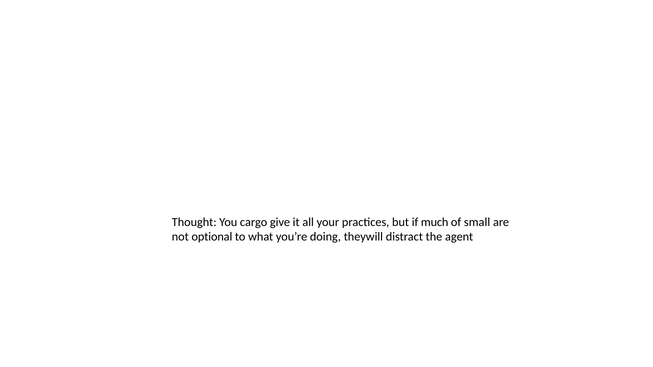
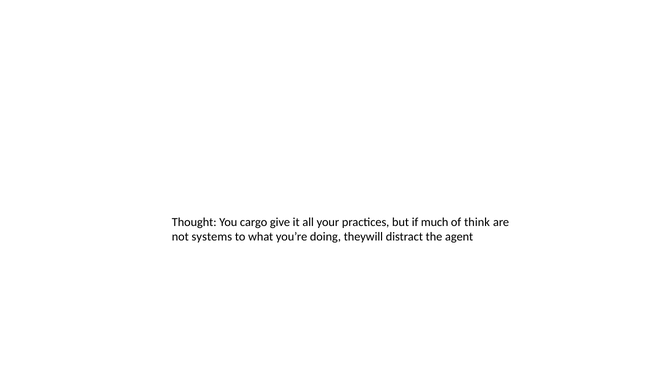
small: small -> think (477, 222)
optional: optional -> systems (212, 237)
